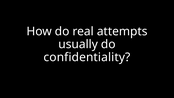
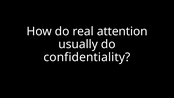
attempts: attempts -> attention (122, 31)
